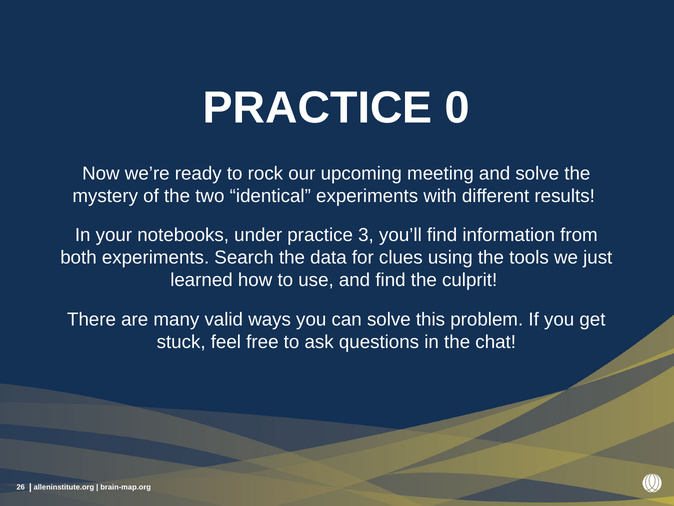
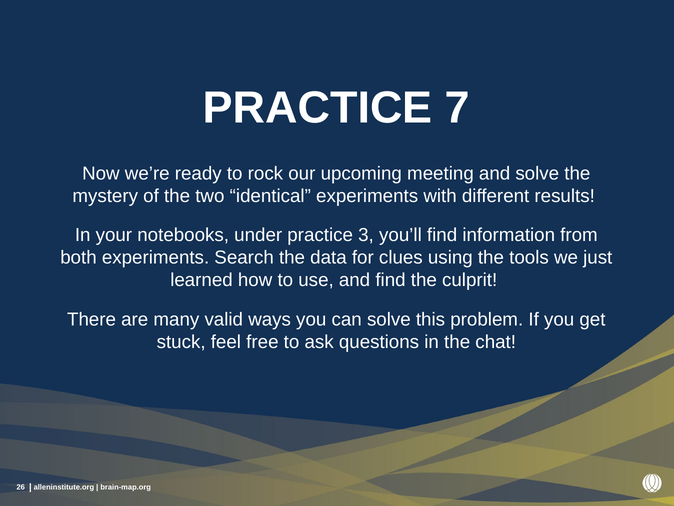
0: 0 -> 7 (457, 108)
